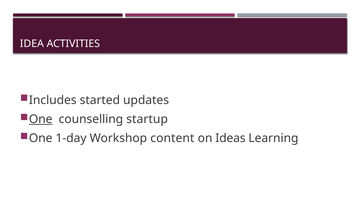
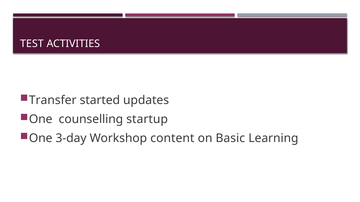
IDEA: IDEA -> TEST (32, 44)
Includes: Includes -> Transfer (53, 100)
One underline: present -> none (41, 120)
1-day: 1-day -> 3-day (71, 139)
Ideas: Ideas -> Basic (230, 139)
